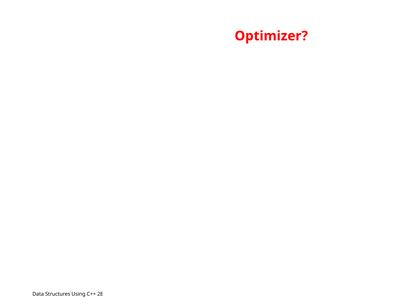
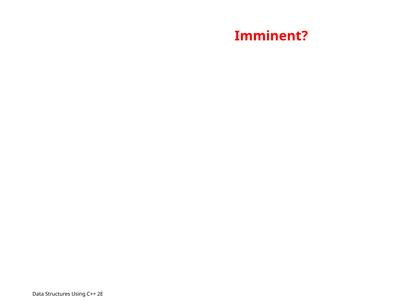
Optimizer: Optimizer -> Imminent (271, 36)
